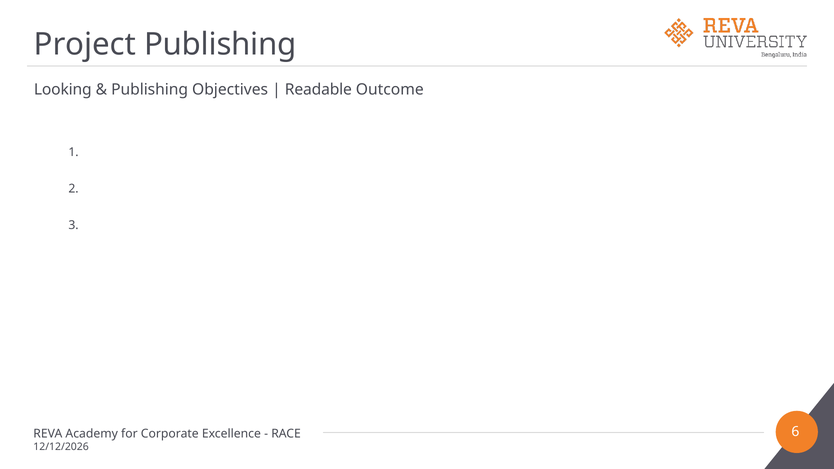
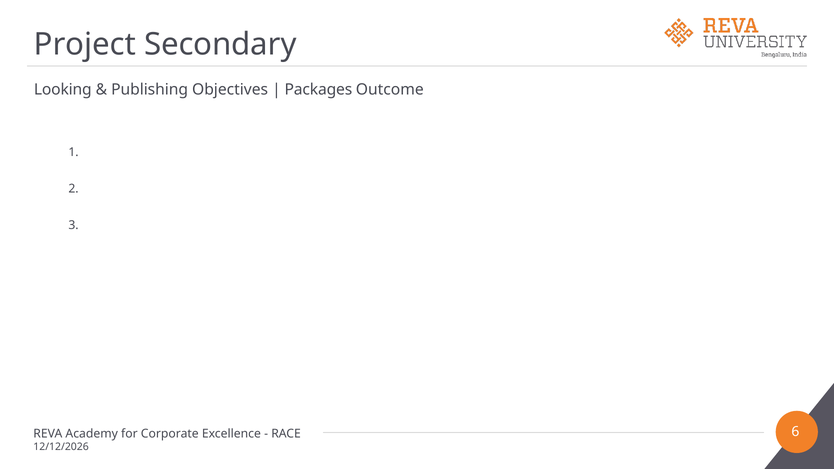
Project Publishing: Publishing -> Secondary (220, 45)
Readable: Readable -> Packages (318, 90)
